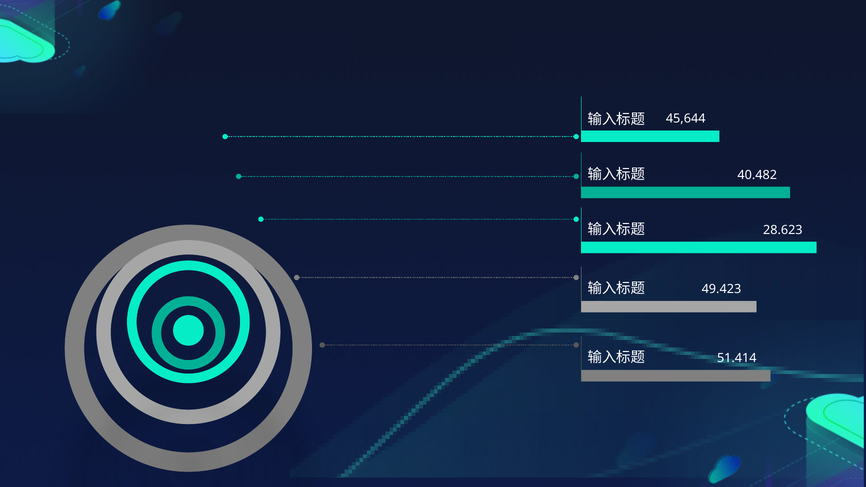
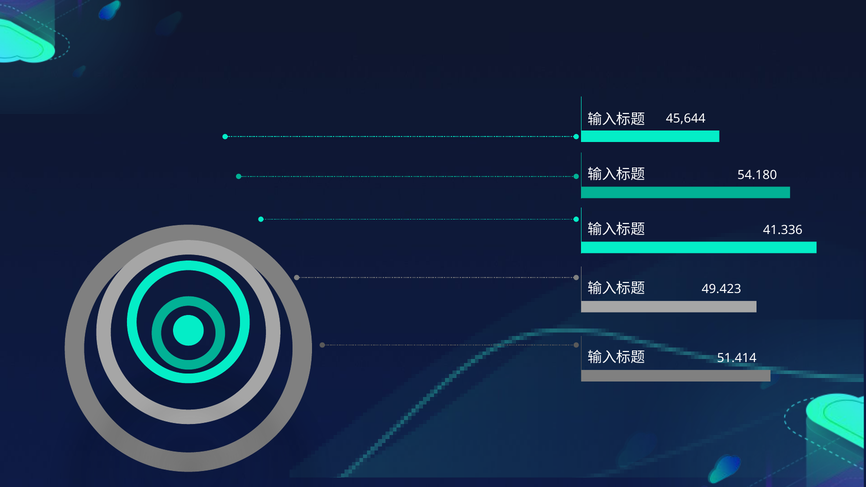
40.482: 40.482 -> 54.180 (757, 175)
28.623: 28.623 -> 41.336 (783, 230)
